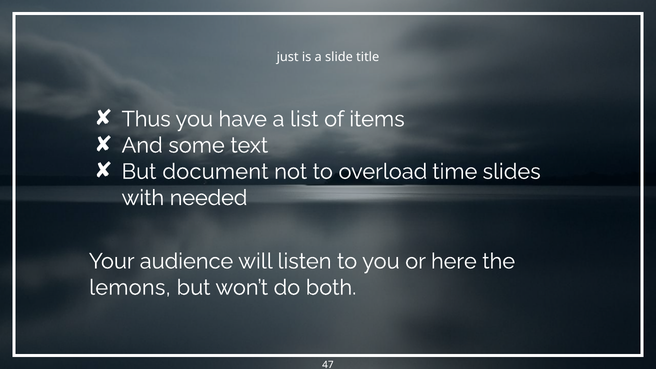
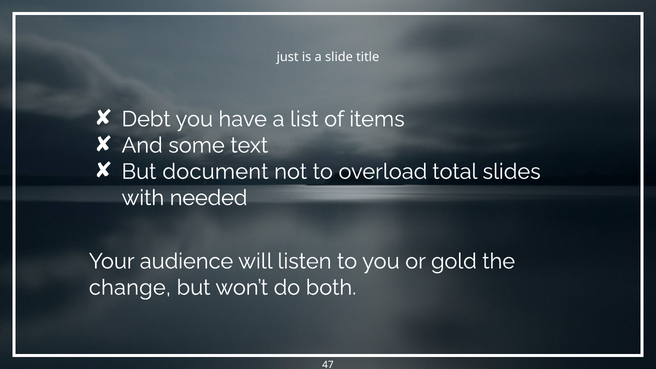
Thus: Thus -> Debt (146, 119)
time: time -> total (455, 172)
here: here -> gold (454, 261)
lemons: lemons -> change (130, 288)
